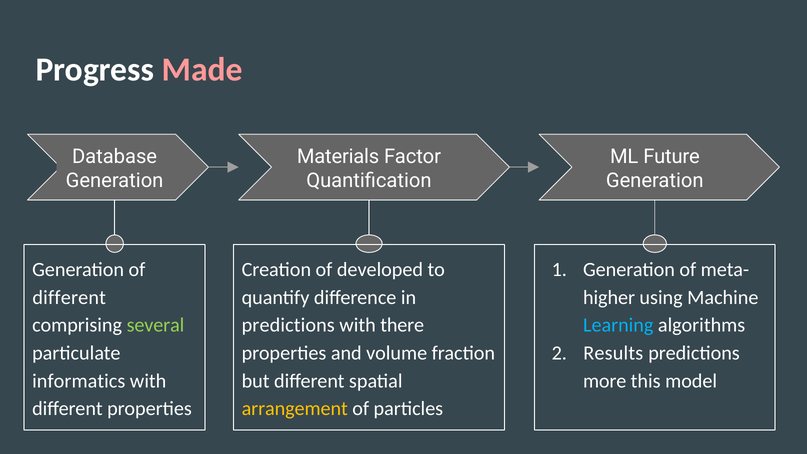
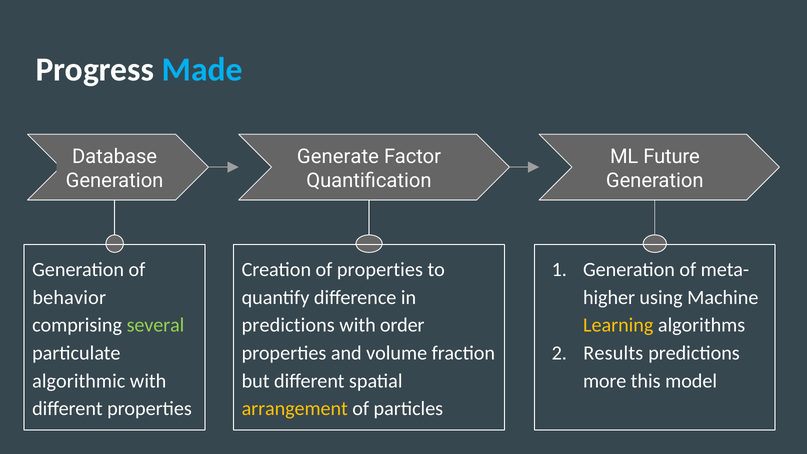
Made colour: pink -> light blue (202, 70)
Materials: Materials -> Generate (338, 156)
of developed: developed -> properties (380, 270)
different: different -> behavior (69, 297)
there: there -> order (402, 325)
Learning colour: light blue -> yellow (618, 325)
informatics: informatics -> algorithmic (79, 381)
